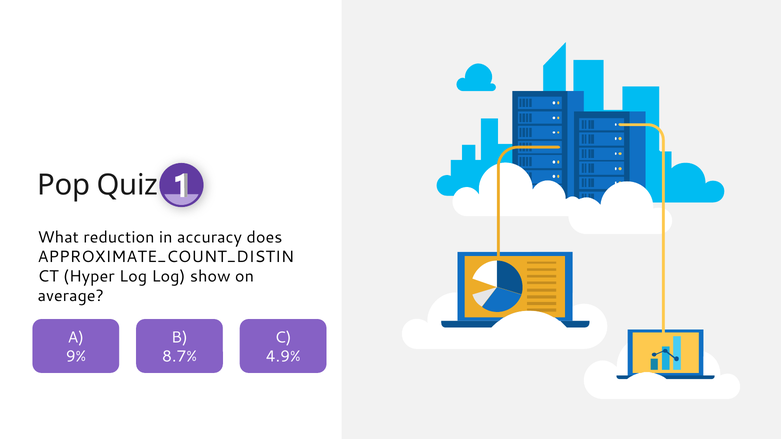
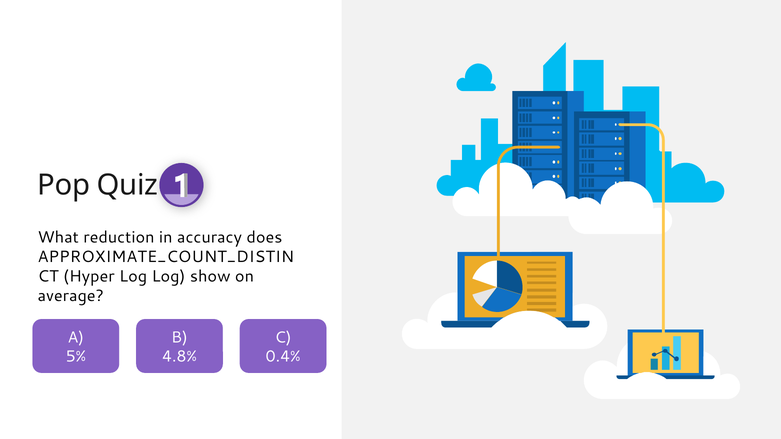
9%: 9% -> 5% (76, 357)
8.7%: 8.7% -> 4.8% (179, 357)
4.9%: 4.9% -> 0.4% (283, 357)
